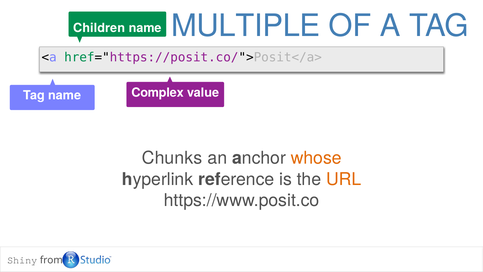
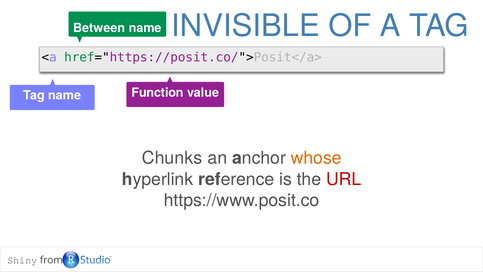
MULTIPLE: MULTIPLE -> INVISIBLE (245, 26)
Children: Children -> Between (99, 28)
Complex: Complex -> Function (158, 93)
URL colour: orange -> red (344, 179)
